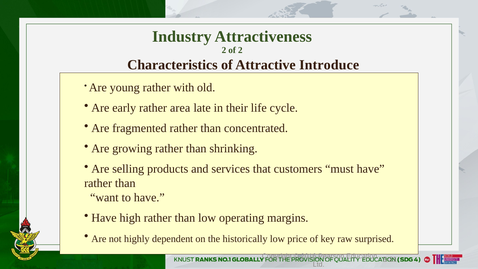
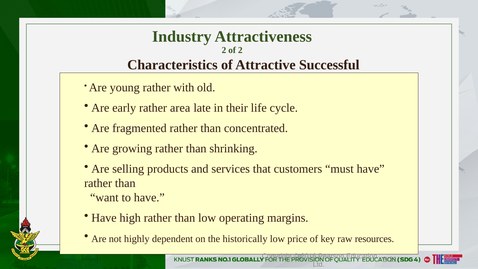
Introduce: Introduce -> Successful (329, 65)
surprised: surprised -> resources (374, 239)
